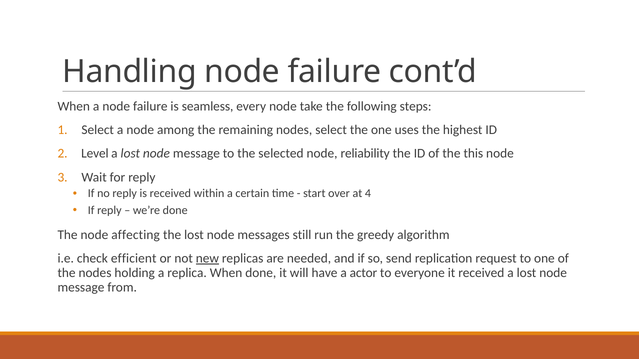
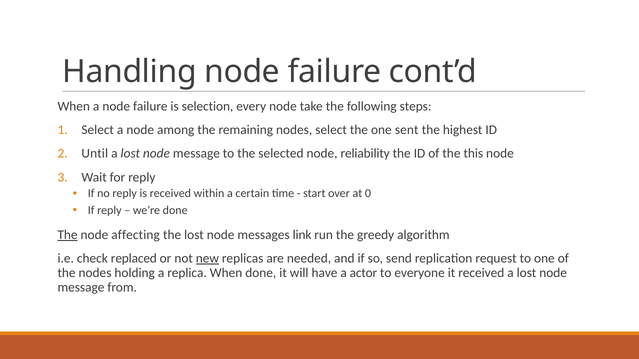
seamless: seamless -> selection (208, 106)
uses: uses -> sent (407, 130)
Level: Level -> Until (95, 154)
4: 4 -> 0 (368, 194)
The underline: none -> present (68, 235)
still: still -> link (302, 235)
efficient: efficient -> replaced (134, 259)
